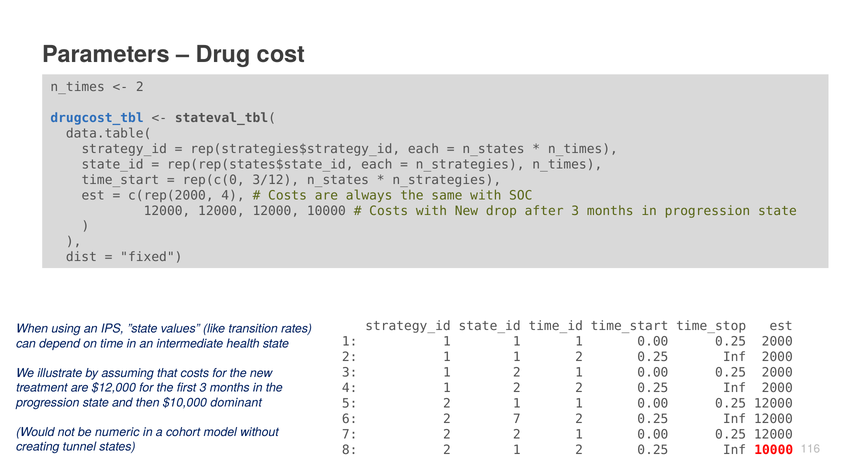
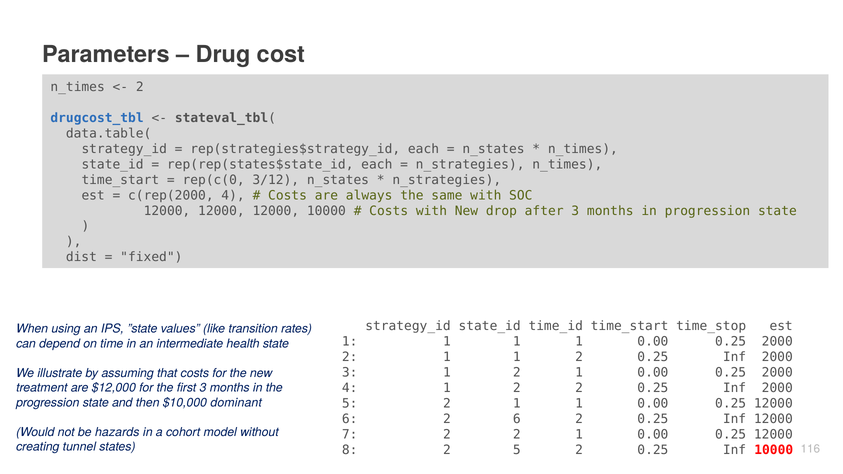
2 7: 7 -> 6 (517, 419)
numeric: numeric -> hazards (117, 432)
8 2 1: 1 -> 5 (517, 450)
